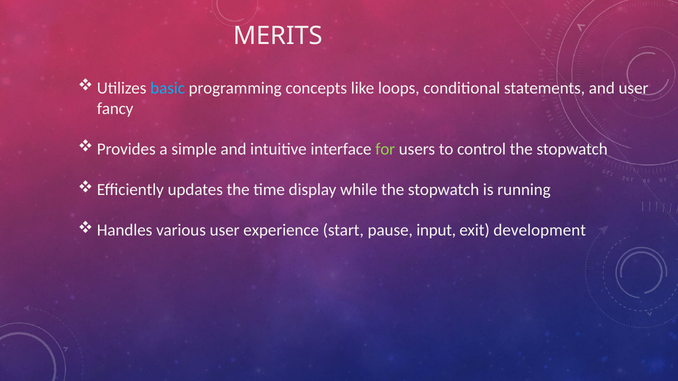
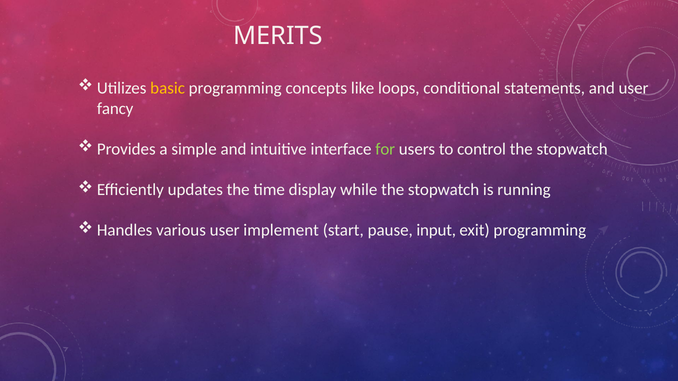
basic colour: light blue -> yellow (168, 88)
experience: experience -> implement (281, 231)
exit development: development -> programming (540, 231)
